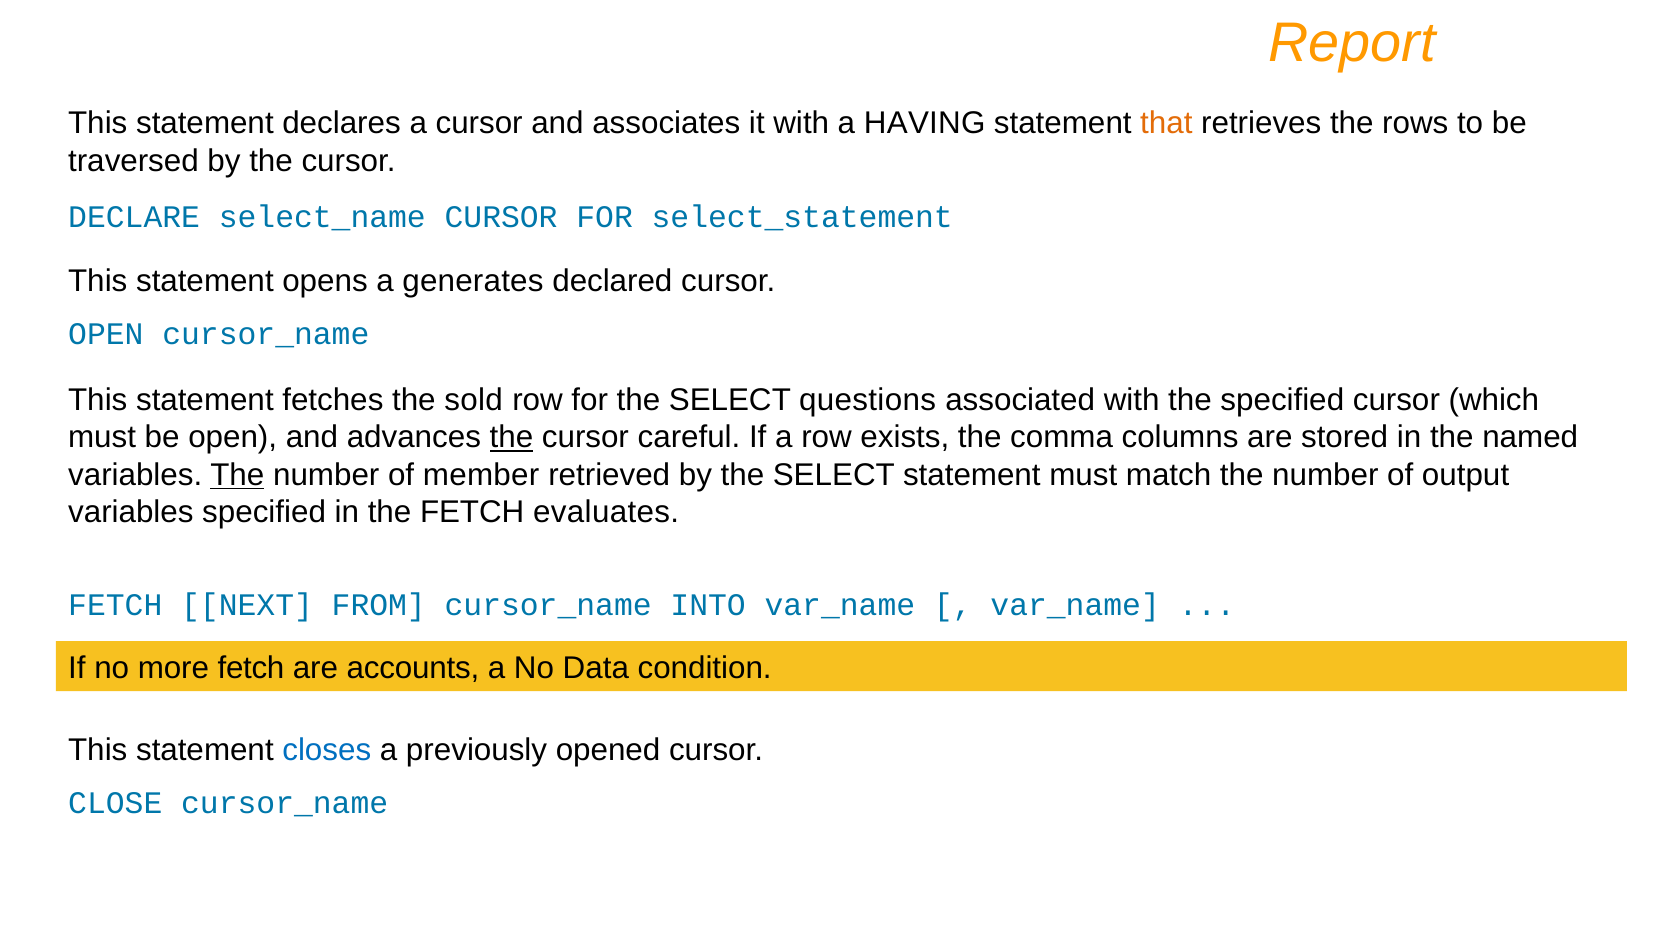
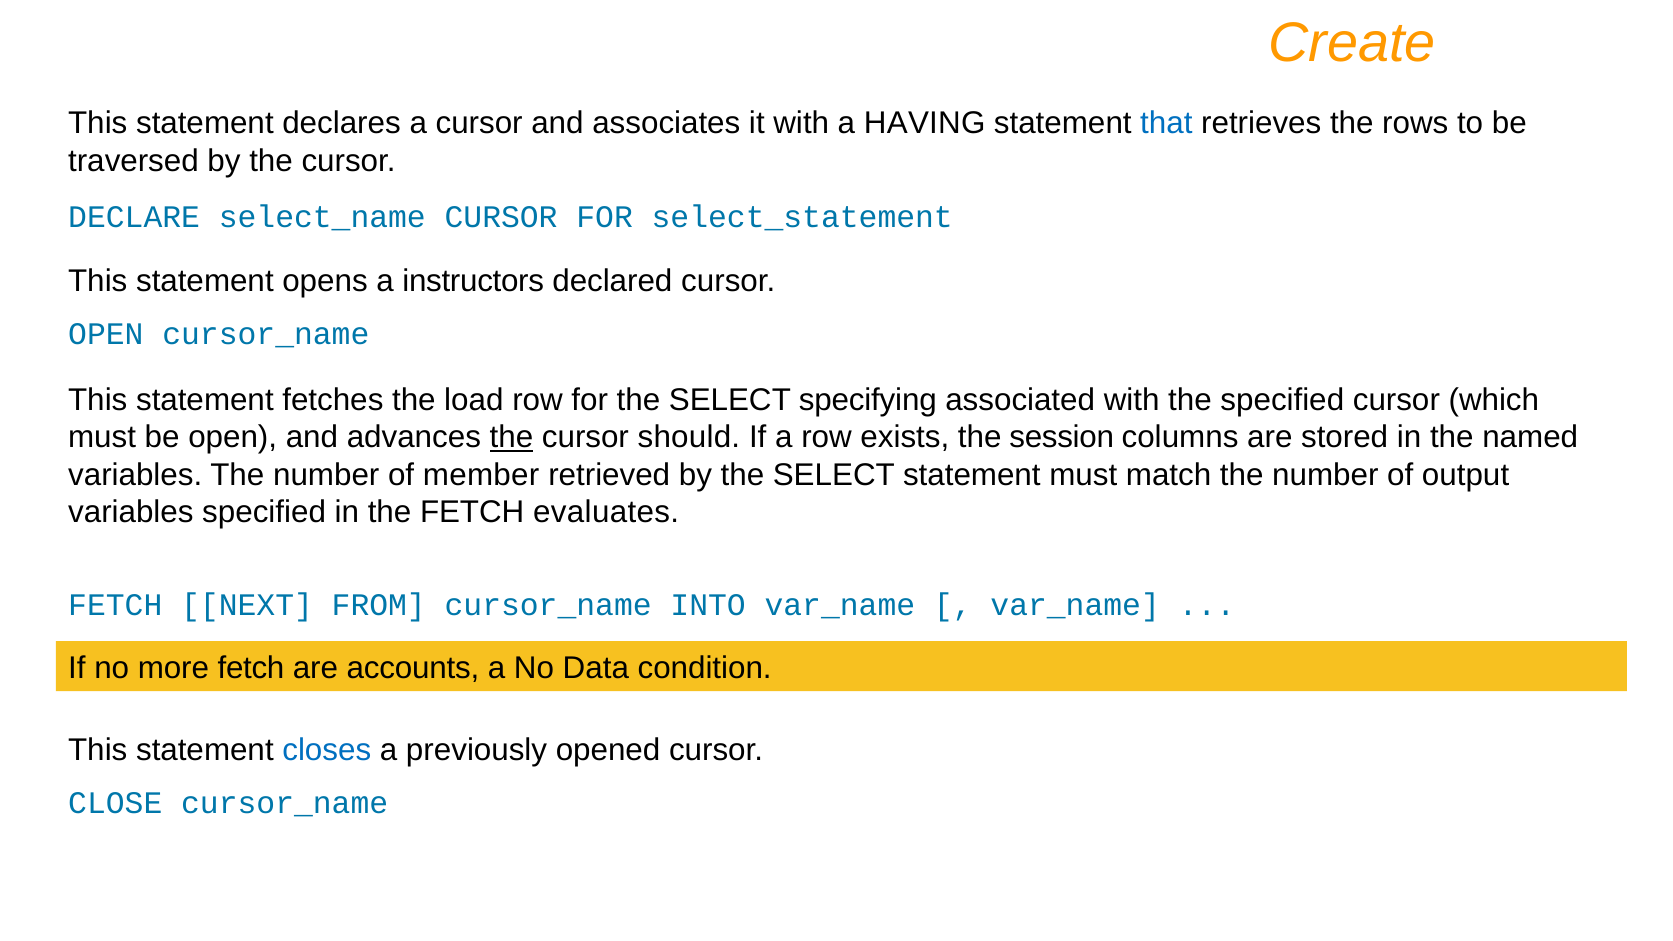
Report: Report -> Create (1352, 44)
that colour: orange -> blue (1166, 123)
generates: generates -> instructors (473, 281)
sold: sold -> load (474, 400)
questions: questions -> specifying (868, 400)
careful: careful -> should (689, 437)
comma: comma -> session (1062, 437)
The underline: present -> none (237, 475)
